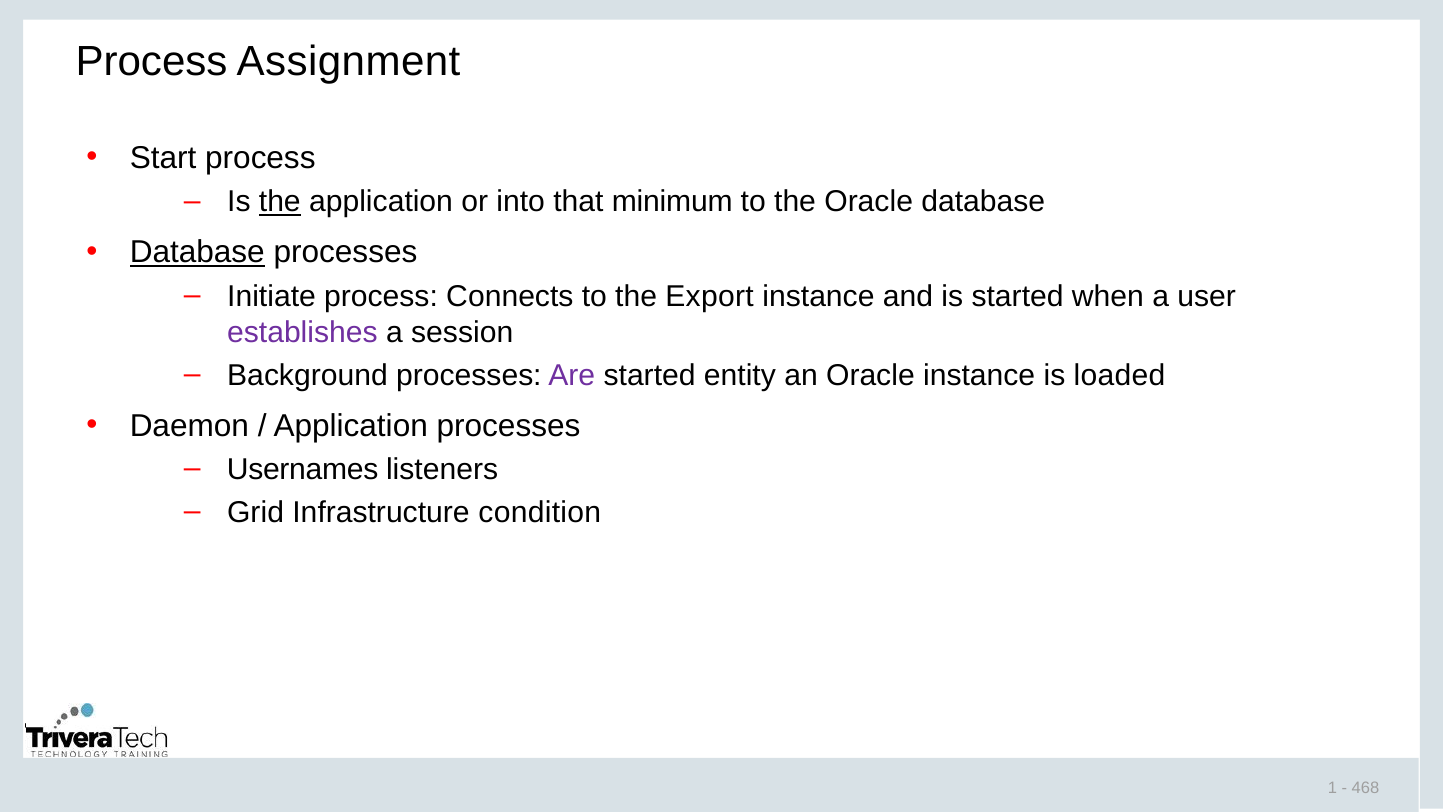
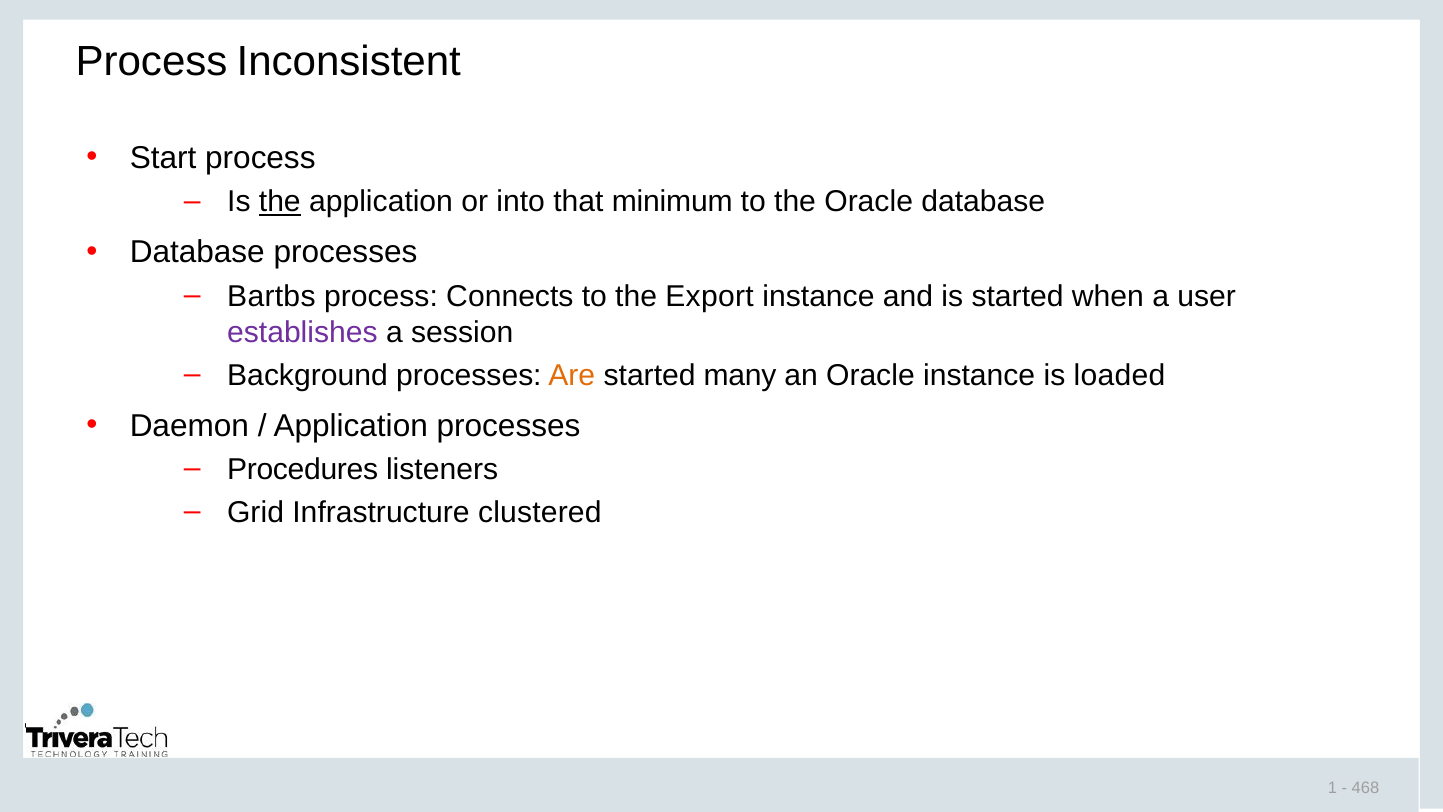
Assignment: Assignment -> Inconsistent (349, 62)
Database underline: present -> none (197, 253)
Initiate: Initiate -> Bartbs (271, 296)
Are colour: purple -> orange (572, 375)
entity: entity -> many (740, 375)
Usernames: Usernames -> Procedures (303, 469)
condition: condition -> clustered (540, 512)
